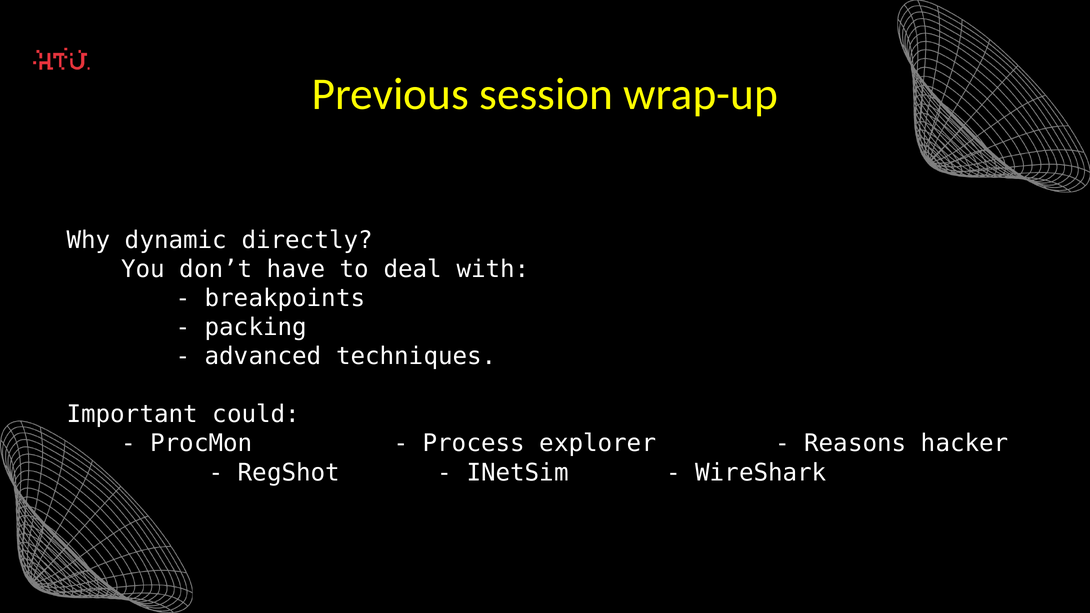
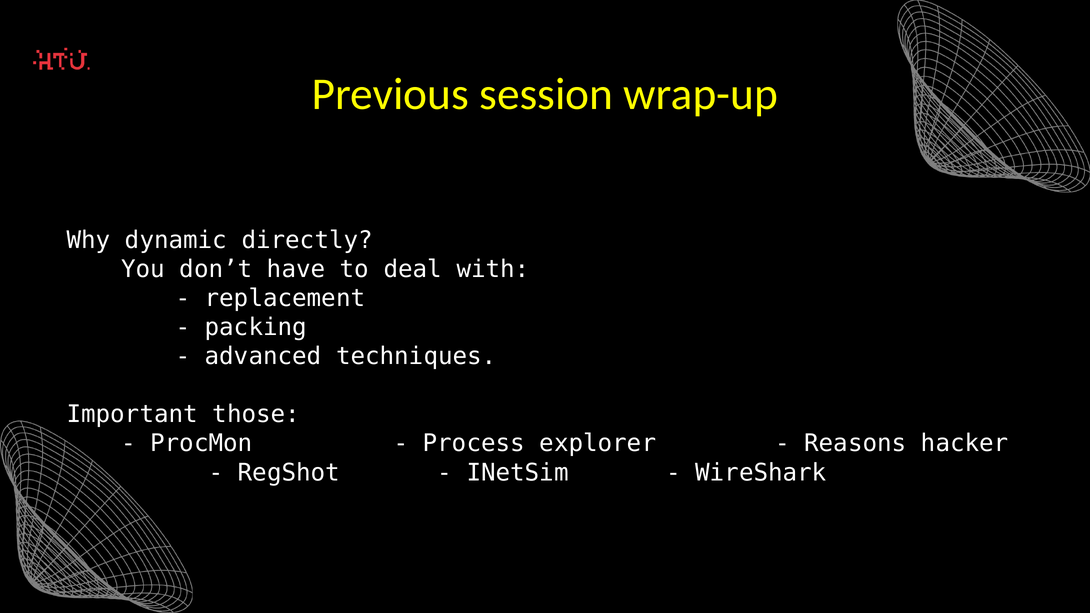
breakpoints: breakpoints -> replacement (285, 298)
could: could -> those (256, 415)
